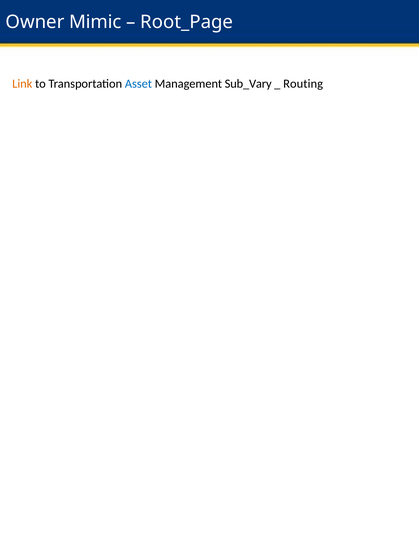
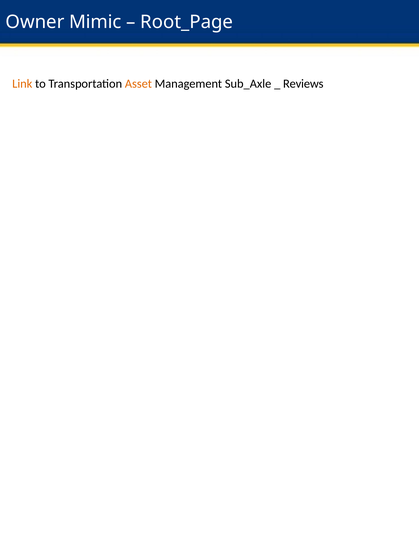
Asset colour: blue -> orange (138, 84)
Sub_Vary: Sub_Vary -> Sub_Axle (248, 84)
Routing: Routing -> Reviews (303, 84)
